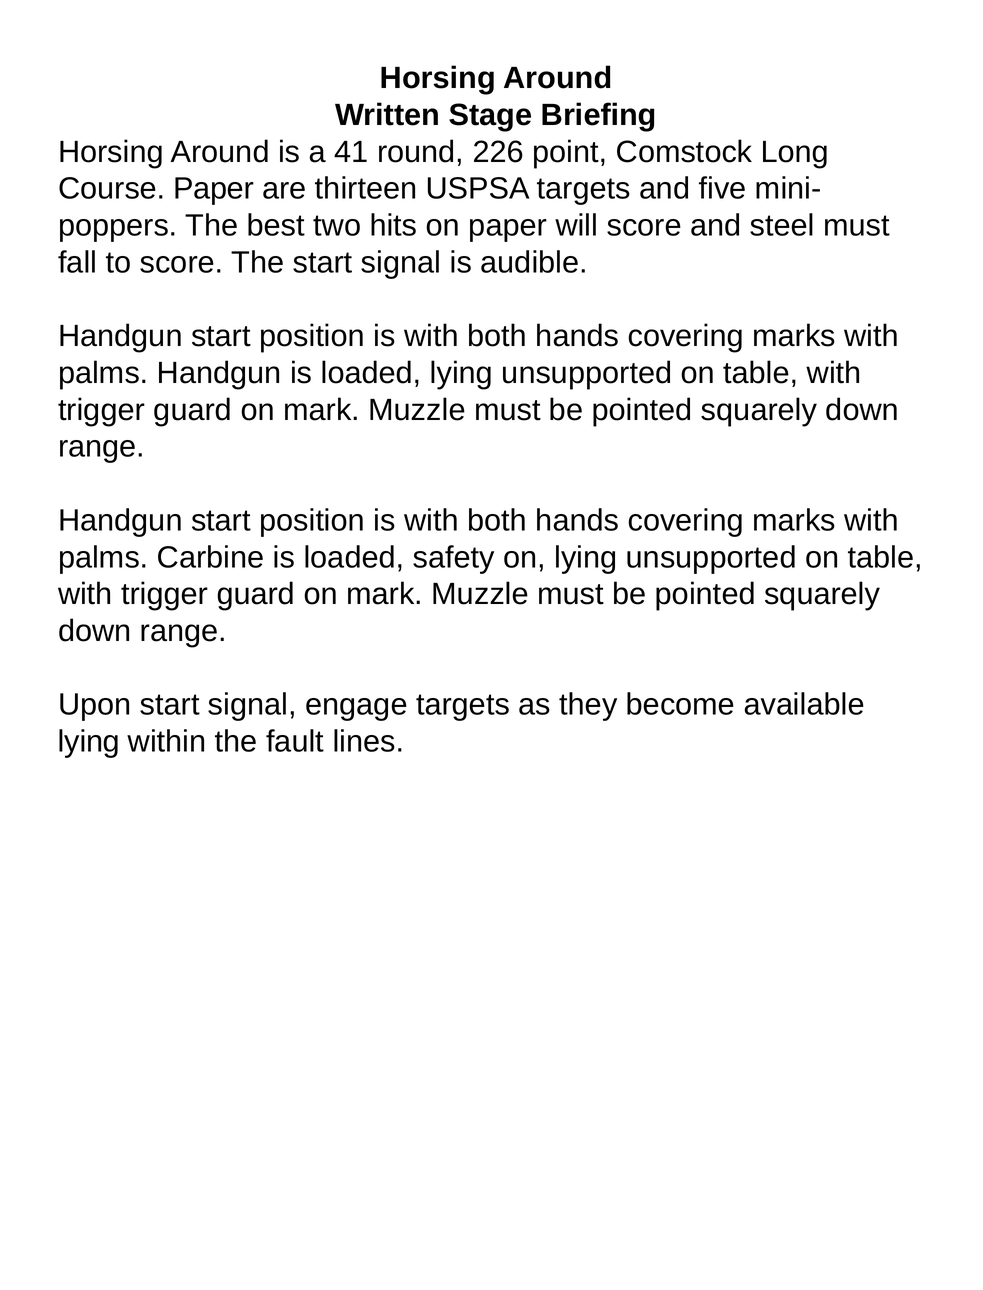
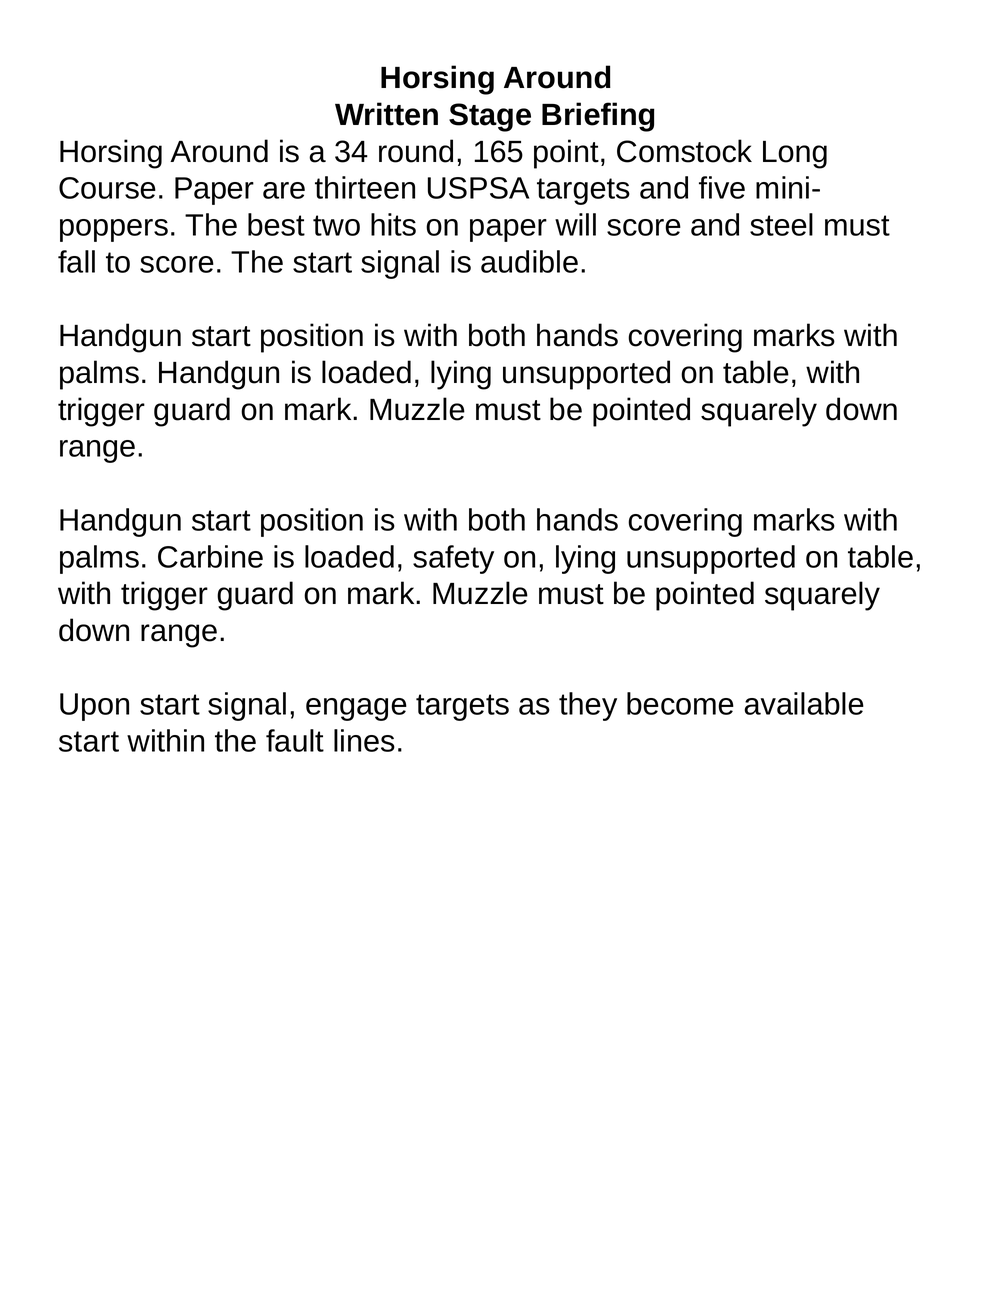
41: 41 -> 34 (351, 152)
226: 226 -> 165 (498, 152)
lying: lying -> start (89, 742)
